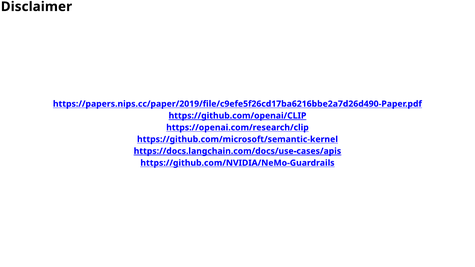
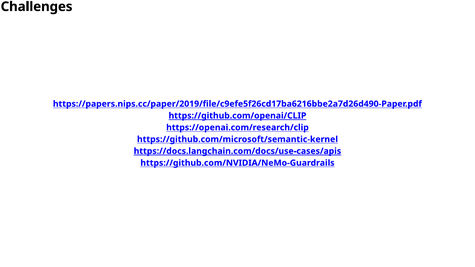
Disclaimer: Disclaimer -> Challenges (37, 7)
